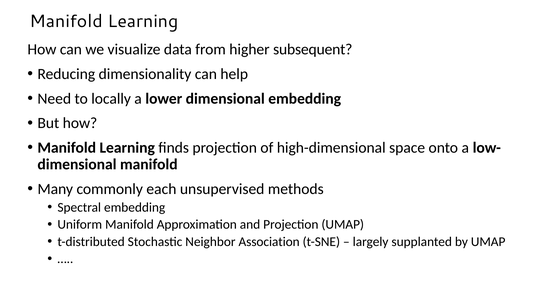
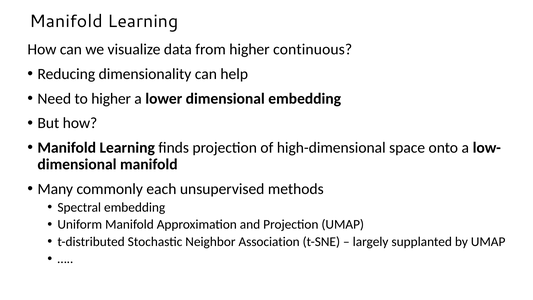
subsequent: subsequent -> continuous (313, 49)
to locally: locally -> higher (111, 99)
